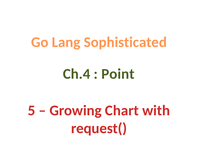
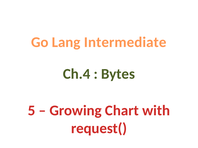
Sophisticated: Sophisticated -> Intermediate (125, 42)
Point: Point -> Bytes (118, 74)
